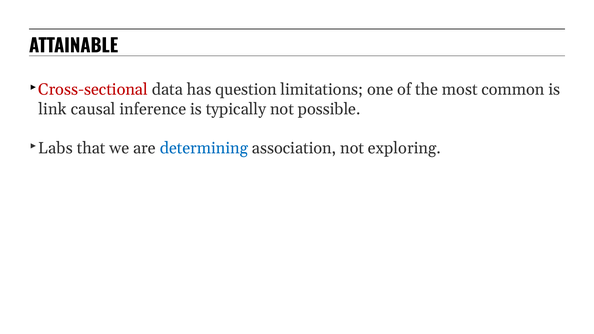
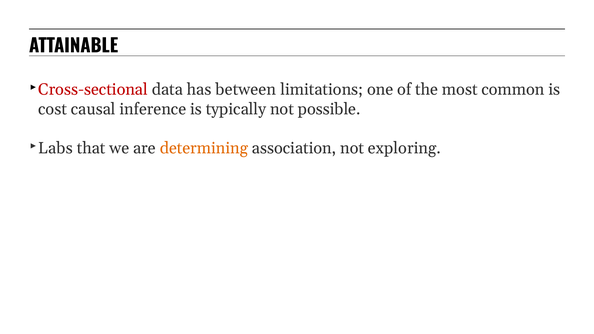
question: question -> between (246, 89)
link: link -> cost (53, 109)
determining colour: blue -> orange (204, 148)
